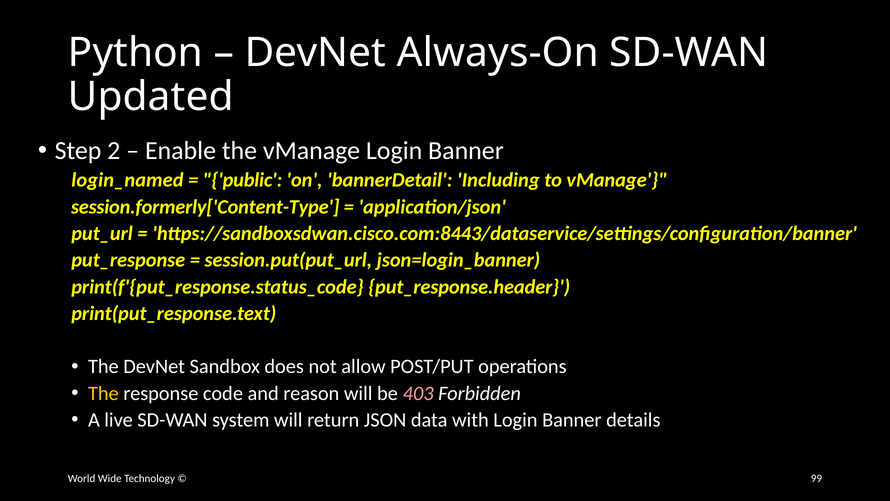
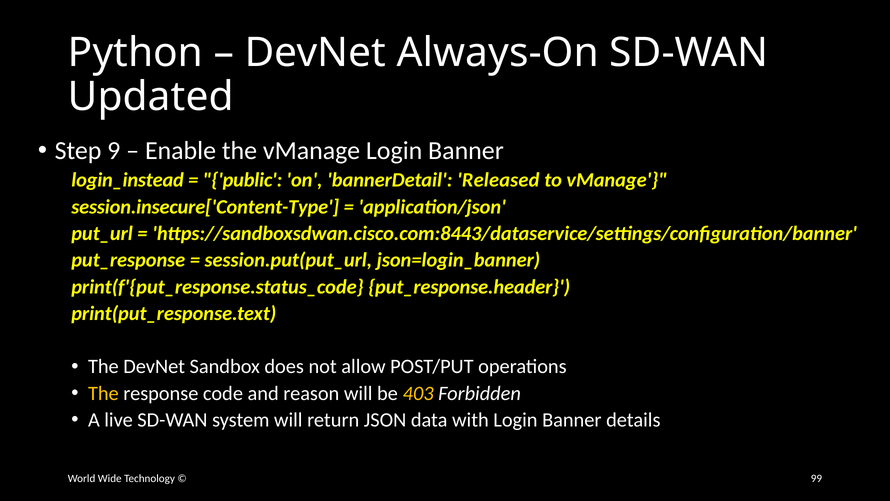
2: 2 -> 9 (114, 150)
login_named: login_named -> login_instead (128, 180)
Including: Including -> Released (498, 180)
session.formerly['Content-Type: session.formerly['Content-Type -> session.insecure['Content-Type (205, 207)
403 colour: pink -> yellow (418, 393)
